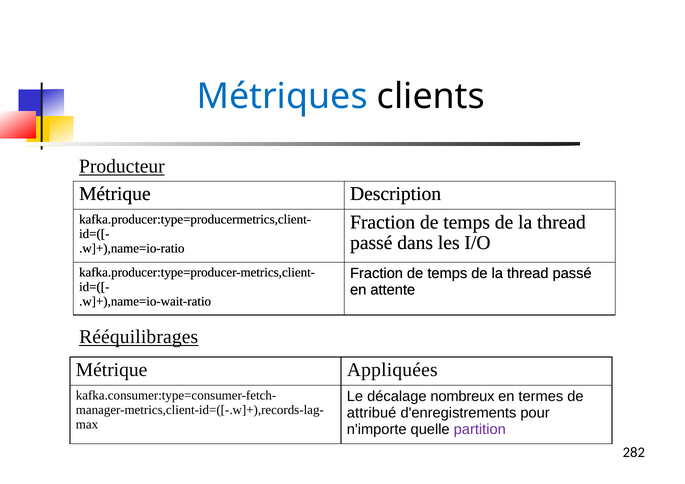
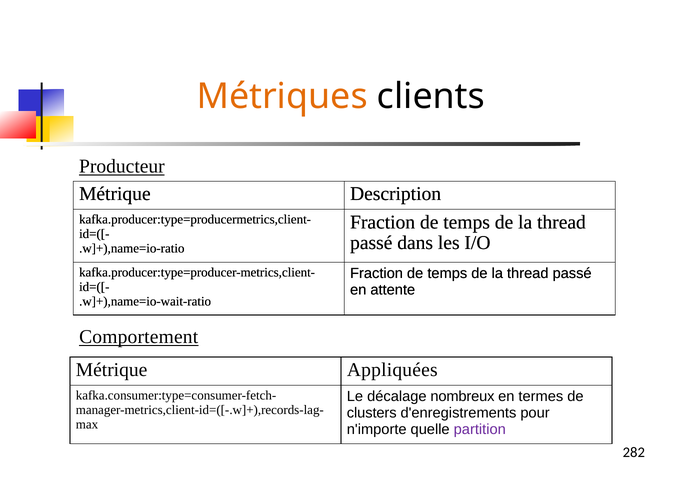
Métriques colour: blue -> orange (282, 96)
Rééquilibrages: Rééquilibrages -> Comportement (139, 337)
attribué: attribué -> clusters (372, 413)
